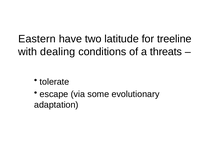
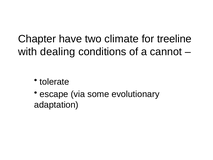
Eastern: Eastern -> Chapter (37, 39)
latitude: latitude -> climate (122, 39)
threats: threats -> cannot (166, 52)
